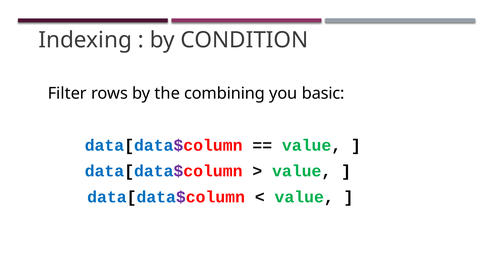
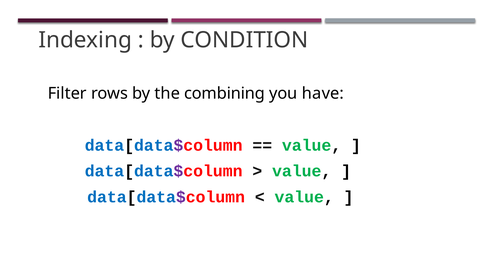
basic: basic -> have (323, 94)
